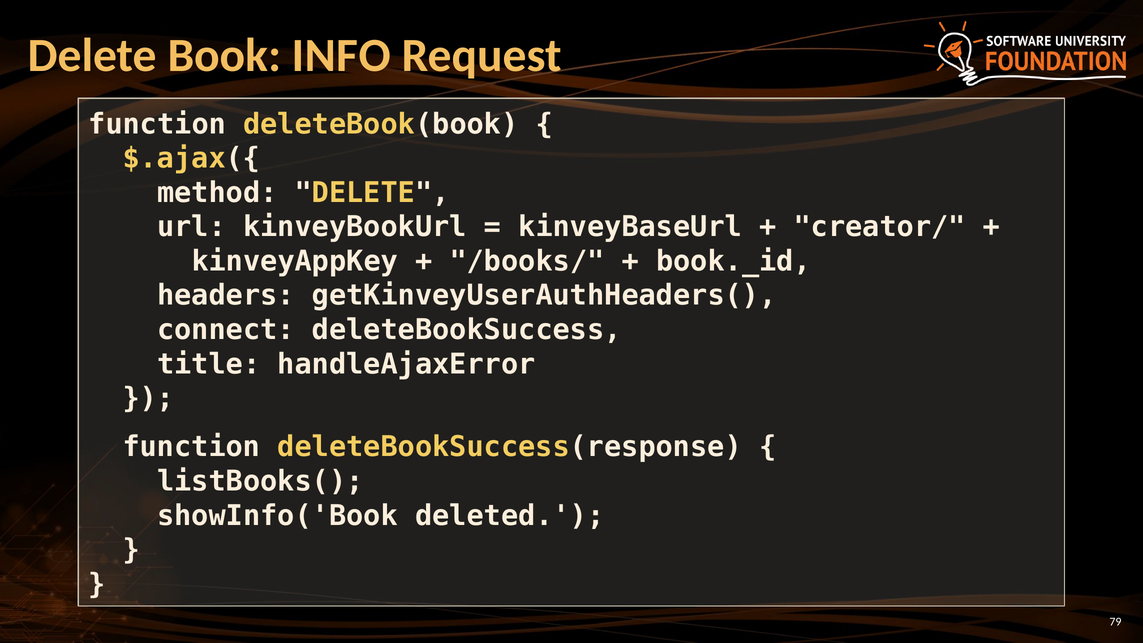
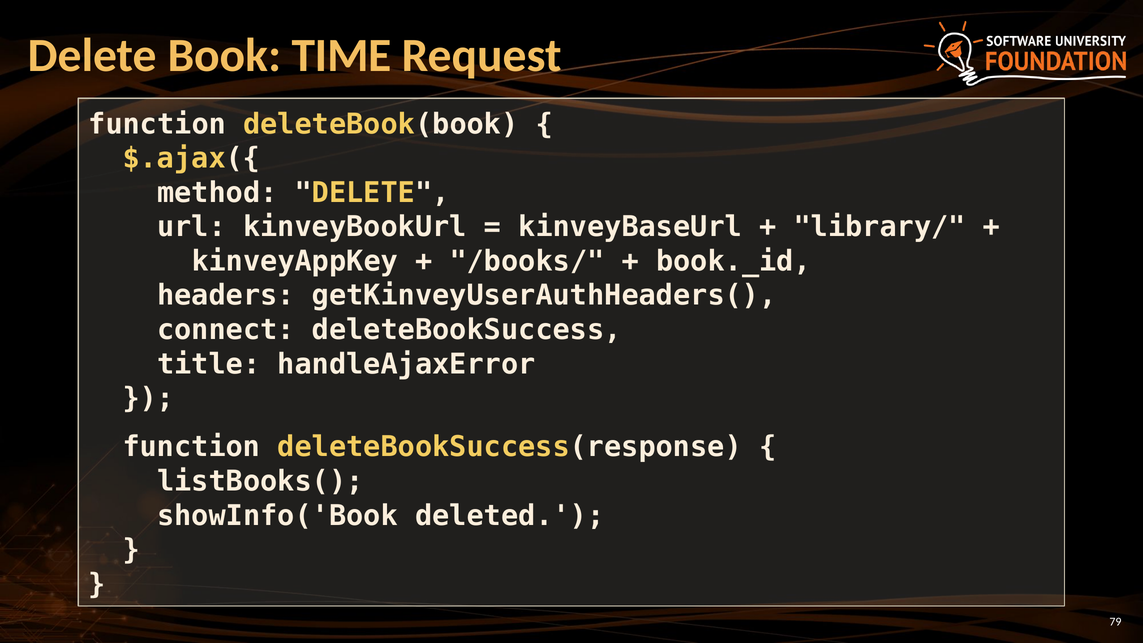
INFO: INFO -> TIME (342, 56)
creator/: creator/ -> library/ (880, 227)
